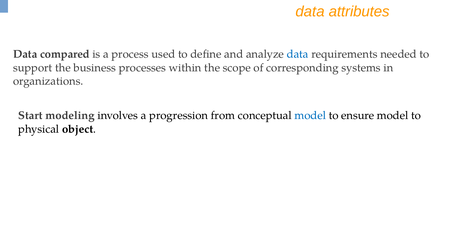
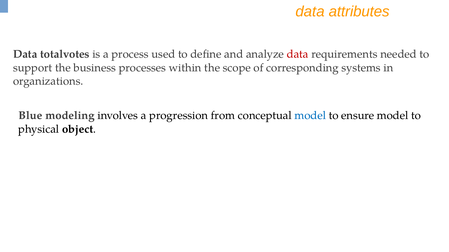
compared: compared -> totalvotes (65, 54)
data colour: blue -> red (298, 54)
Start: Start -> Blue (30, 116)
